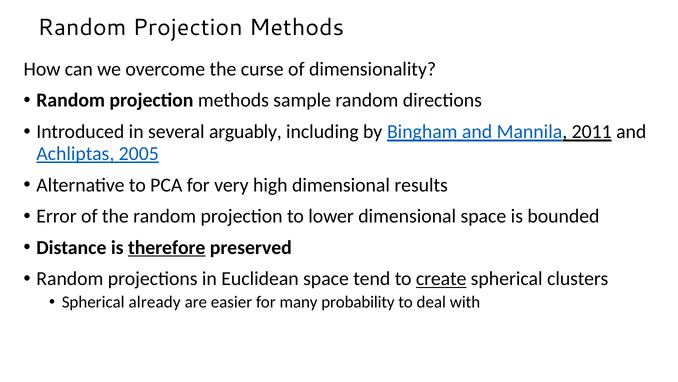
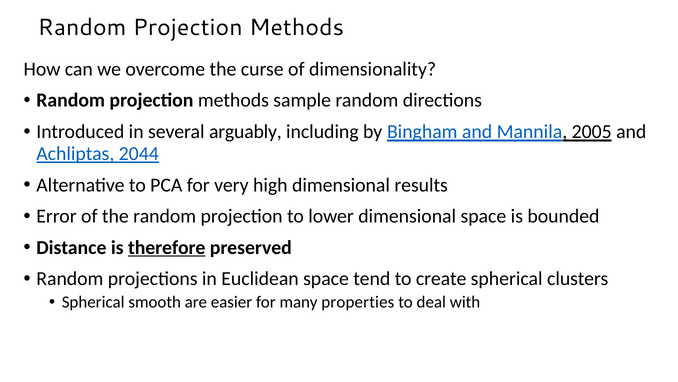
2011: 2011 -> 2005 (592, 132)
2005: 2005 -> 2044 (139, 153)
create underline: present -> none (441, 278)
already: already -> smooth (155, 302)
probability: probability -> properties (358, 302)
